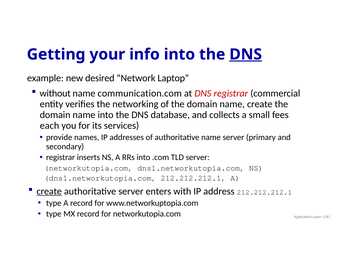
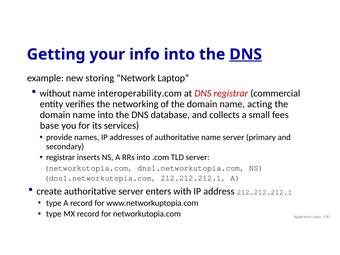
desired: desired -> storing (100, 78)
communication.com: communication.com -> interoperability.com (140, 93)
name create: create -> acting (260, 104)
each: each -> base (49, 126)
create underline: present -> none (49, 191)
